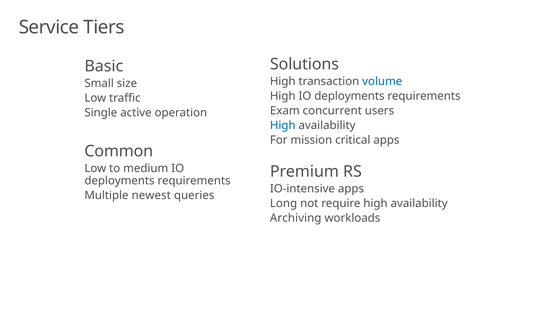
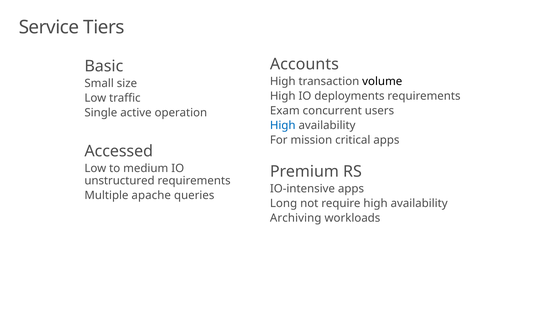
Solutions: Solutions -> Accounts (304, 64)
volume colour: blue -> black (382, 81)
Common: Common -> Accessed (119, 151)
deployments: deployments -> unstructured (120, 181)
newest: newest -> apache (151, 196)
